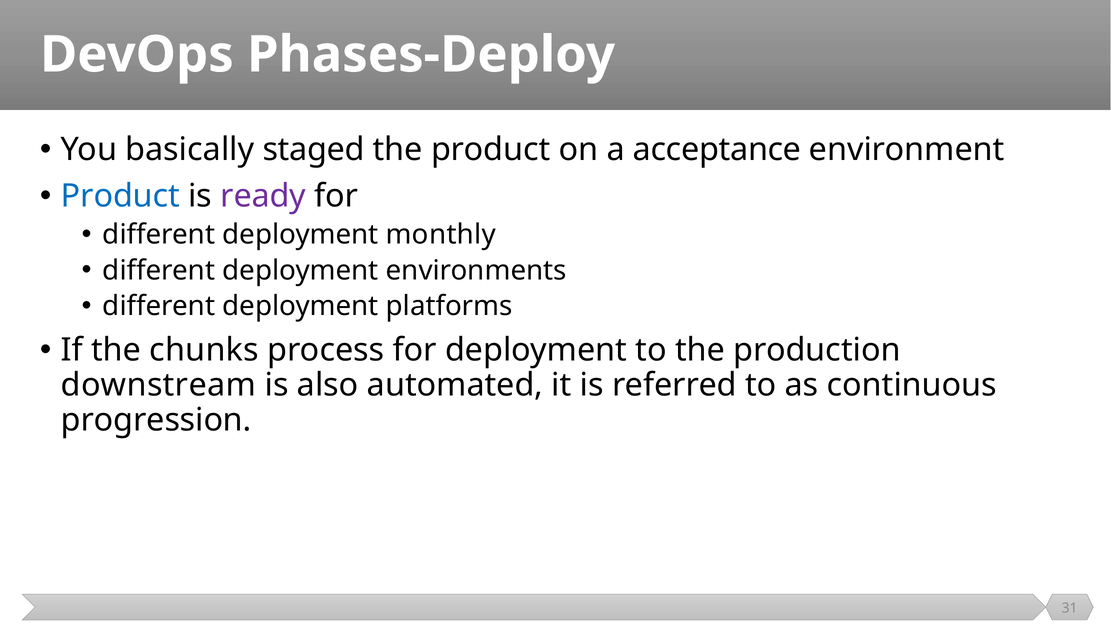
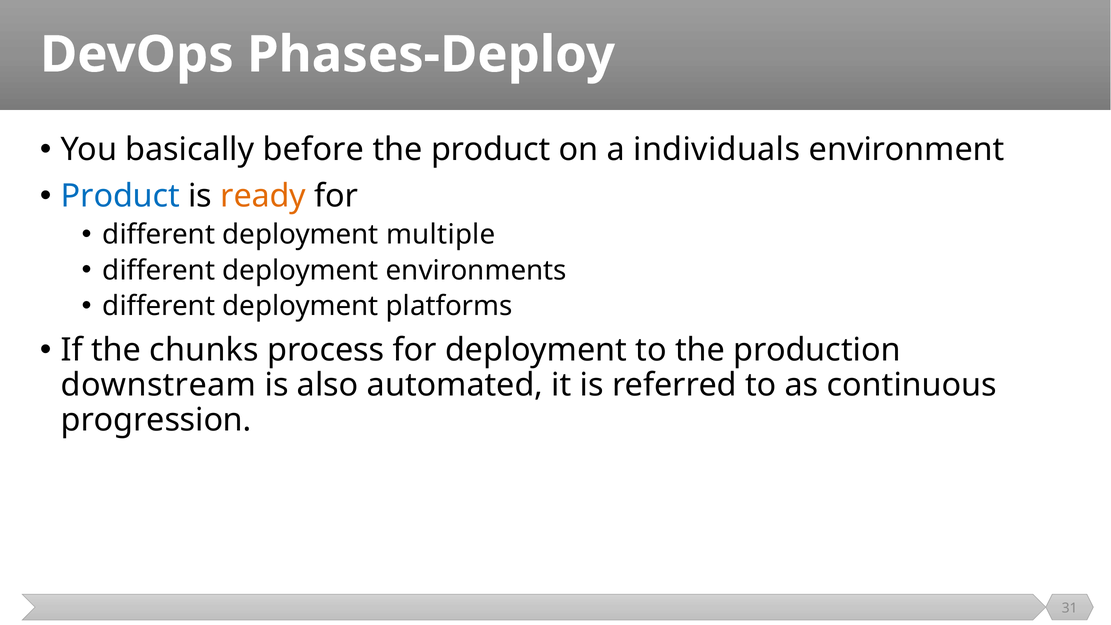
staged: staged -> before (313, 150)
acceptance: acceptance -> individuals (717, 150)
ready colour: purple -> orange (263, 196)
monthly: monthly -> multiple (441, 235)
